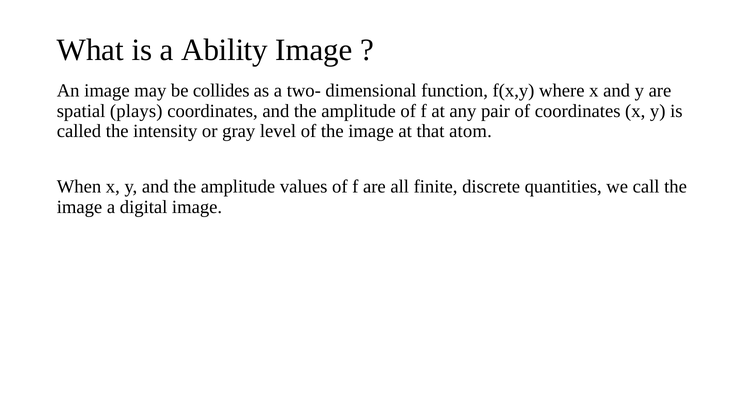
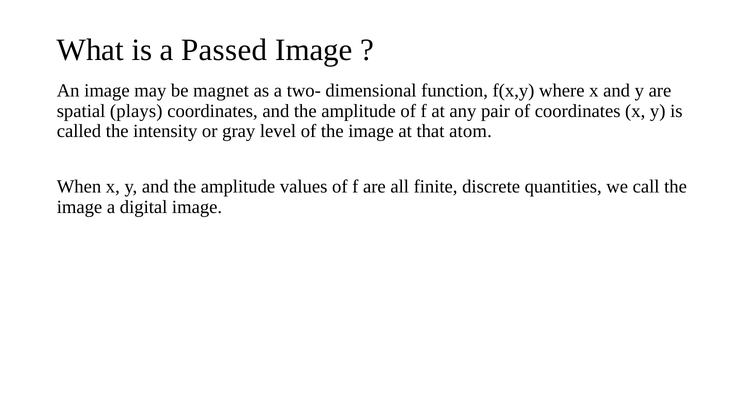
Ability: Ability -> Passed (224, 50)
collides: collides -> magnet (221, 91)
